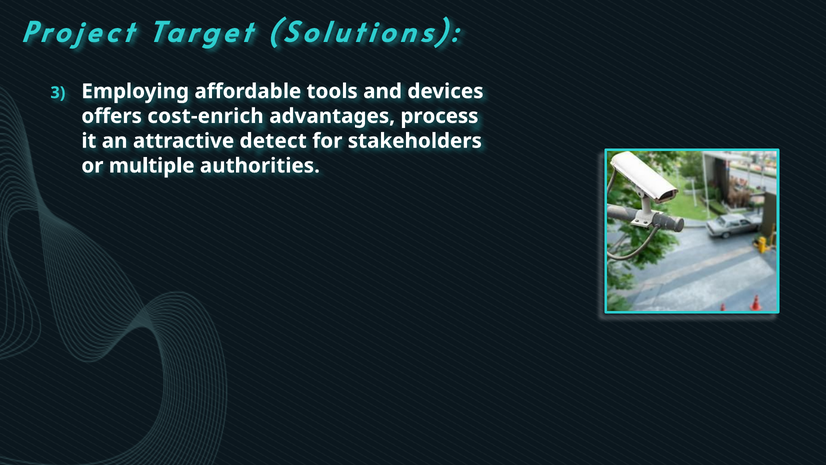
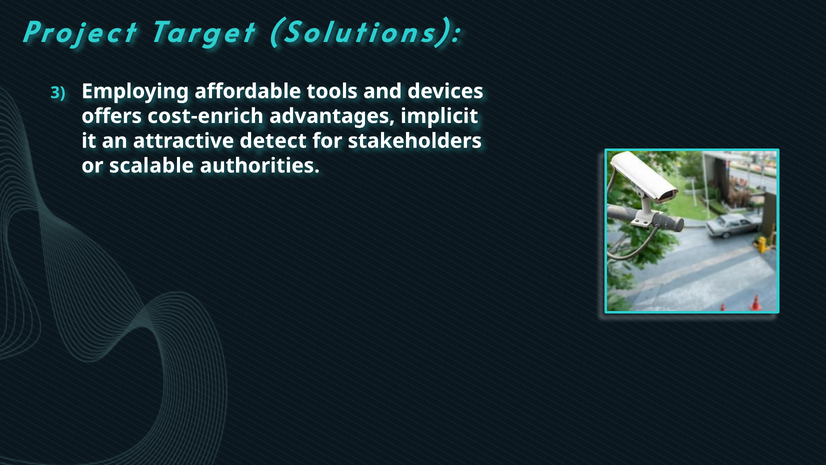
process: process -> implicit (439, 116)
multiple: multiple -> scalable (152, 166)
